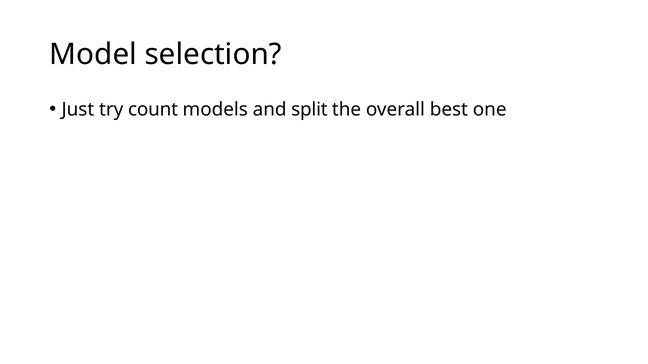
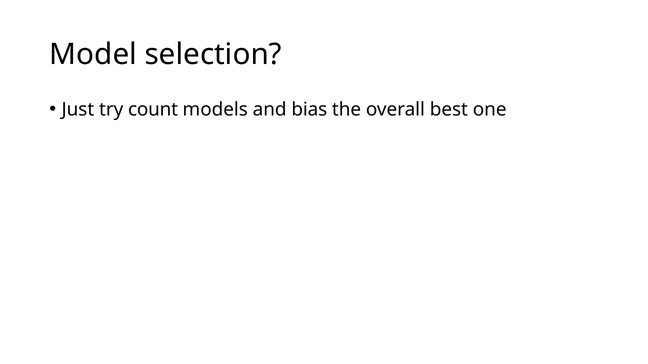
split: split -> bias (309, 110)
